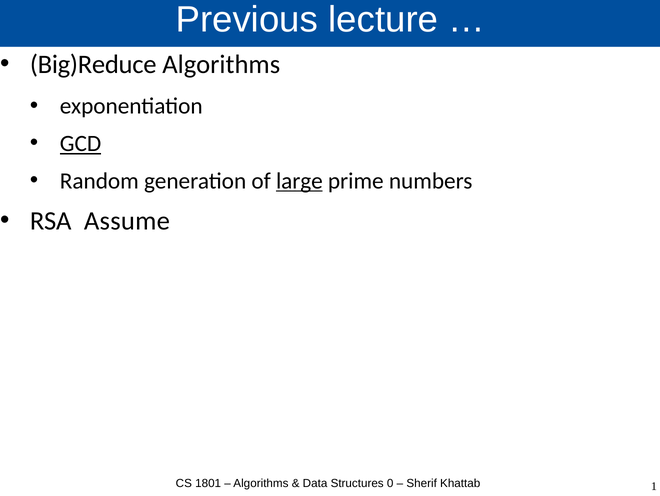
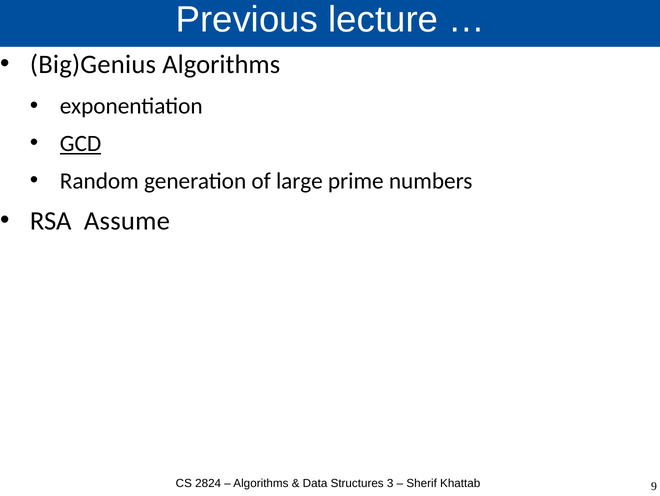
Big)Reduce: Big)Reduce -> Big)Genius (93, 64)
large underline: present -> none (299, 181)
1801: 1801 -> 2824 (208, 483)
0: 0 -> 3 (390, 483)
1: 1 -> 9 (654, 486)
